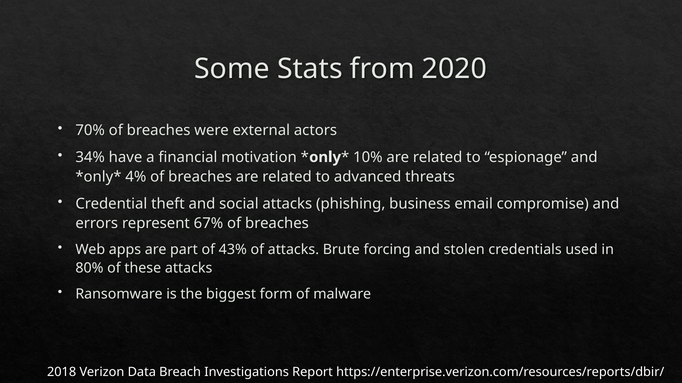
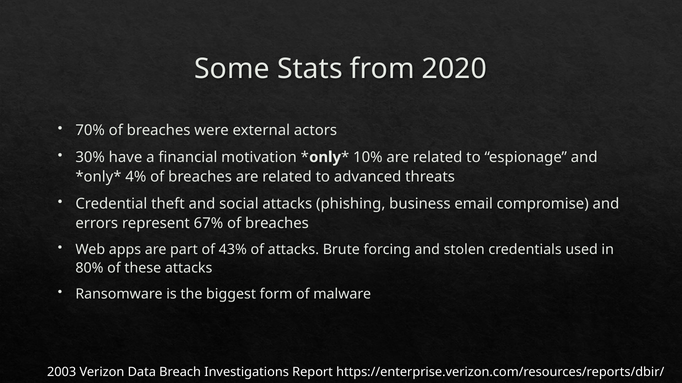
34%: 34% -> 30% (90, 157)
2018: 2018 -> 2003 (62, 372)
